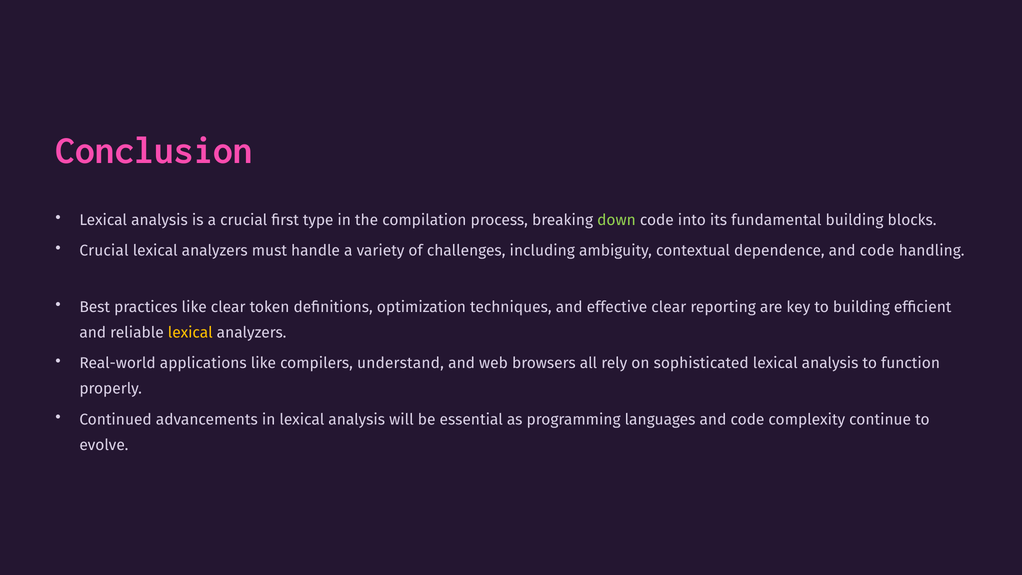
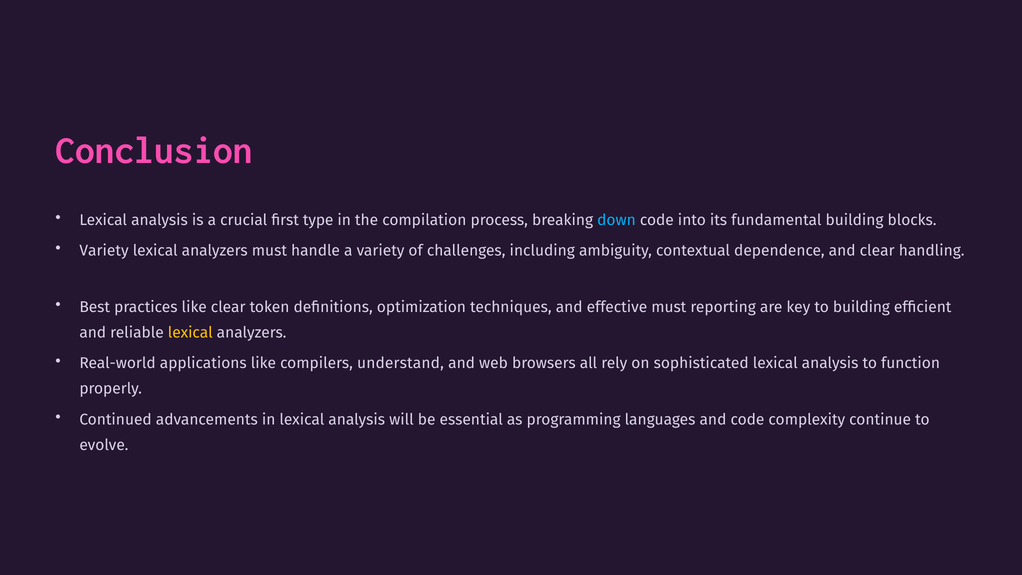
down colour: light green -> light blue (616, 220)
Crucial: Crucial -> Variety (104, 251)
dependence and code: code -> clear (877, 251)
effective clear: clear -> must (669, 307)
